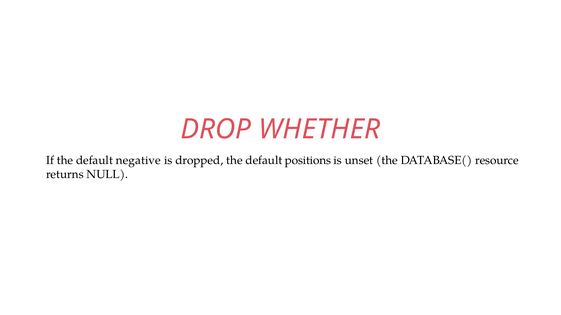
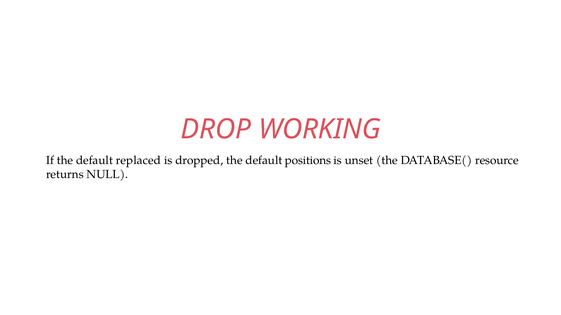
WHETHER: WHETHER -> WORKING (320, 130)
negative: negative -> replaced (138, 161)
